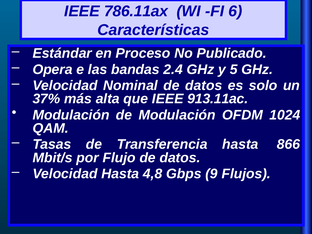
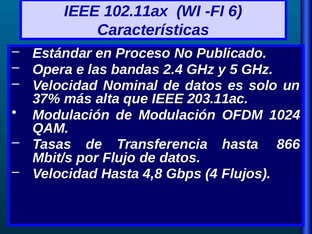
786.11ax: 786.11ax -> 102.11ax (136, 11)
913.11ac: 913.11ac -> 203.11ac (218, 99)
9: 9 -> 4 (212, 174)
